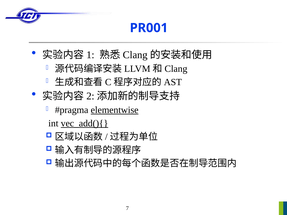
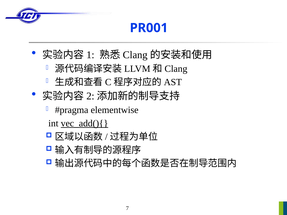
elementwise underline: present -> none (115, 110)
